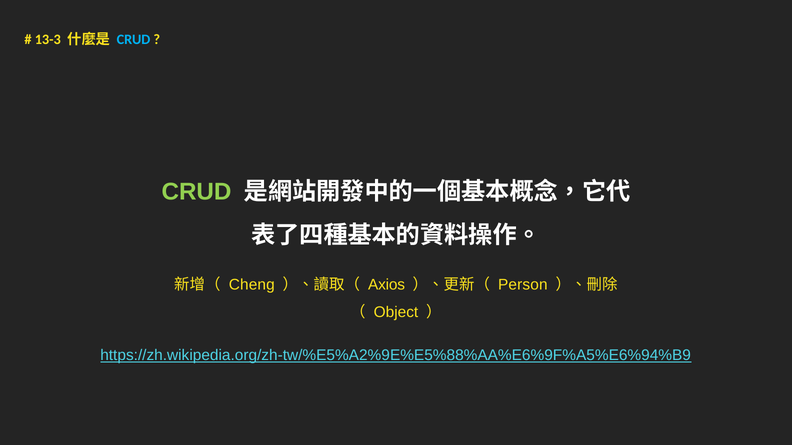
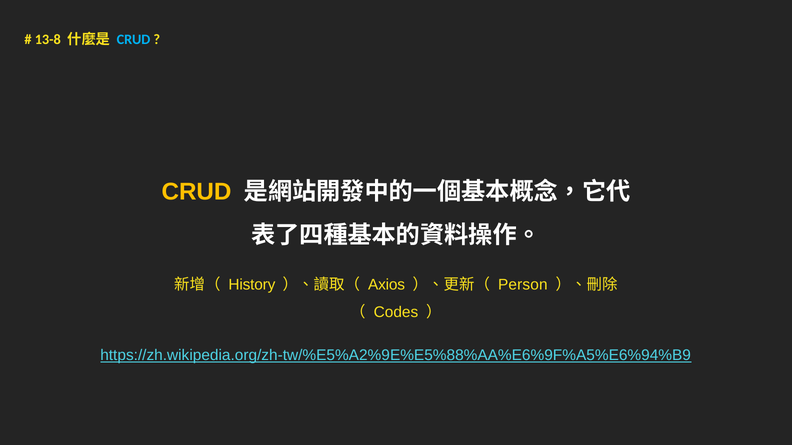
13-3: 13-3 -> 13-8 (48, 40)
CRUD colour: light green -> yellow (196, 192)
Cheng: Cheng -> History (252, 285)
Object: Object -> Codes (396, 313)
